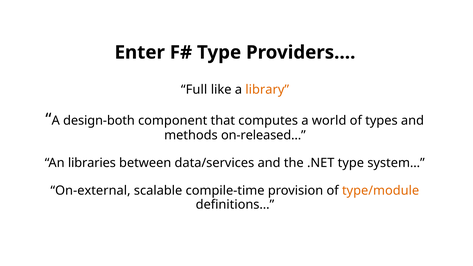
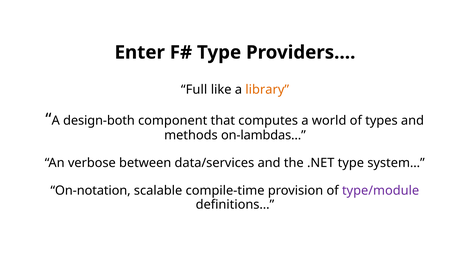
on-released…: on-released… -> on-lambdas… (263, 135)
libraries: libraries -> verbose (92, 163)
On-external: On-external -> On-notation (91, 191)
type/module colour: orange -> purple (381, 191)
